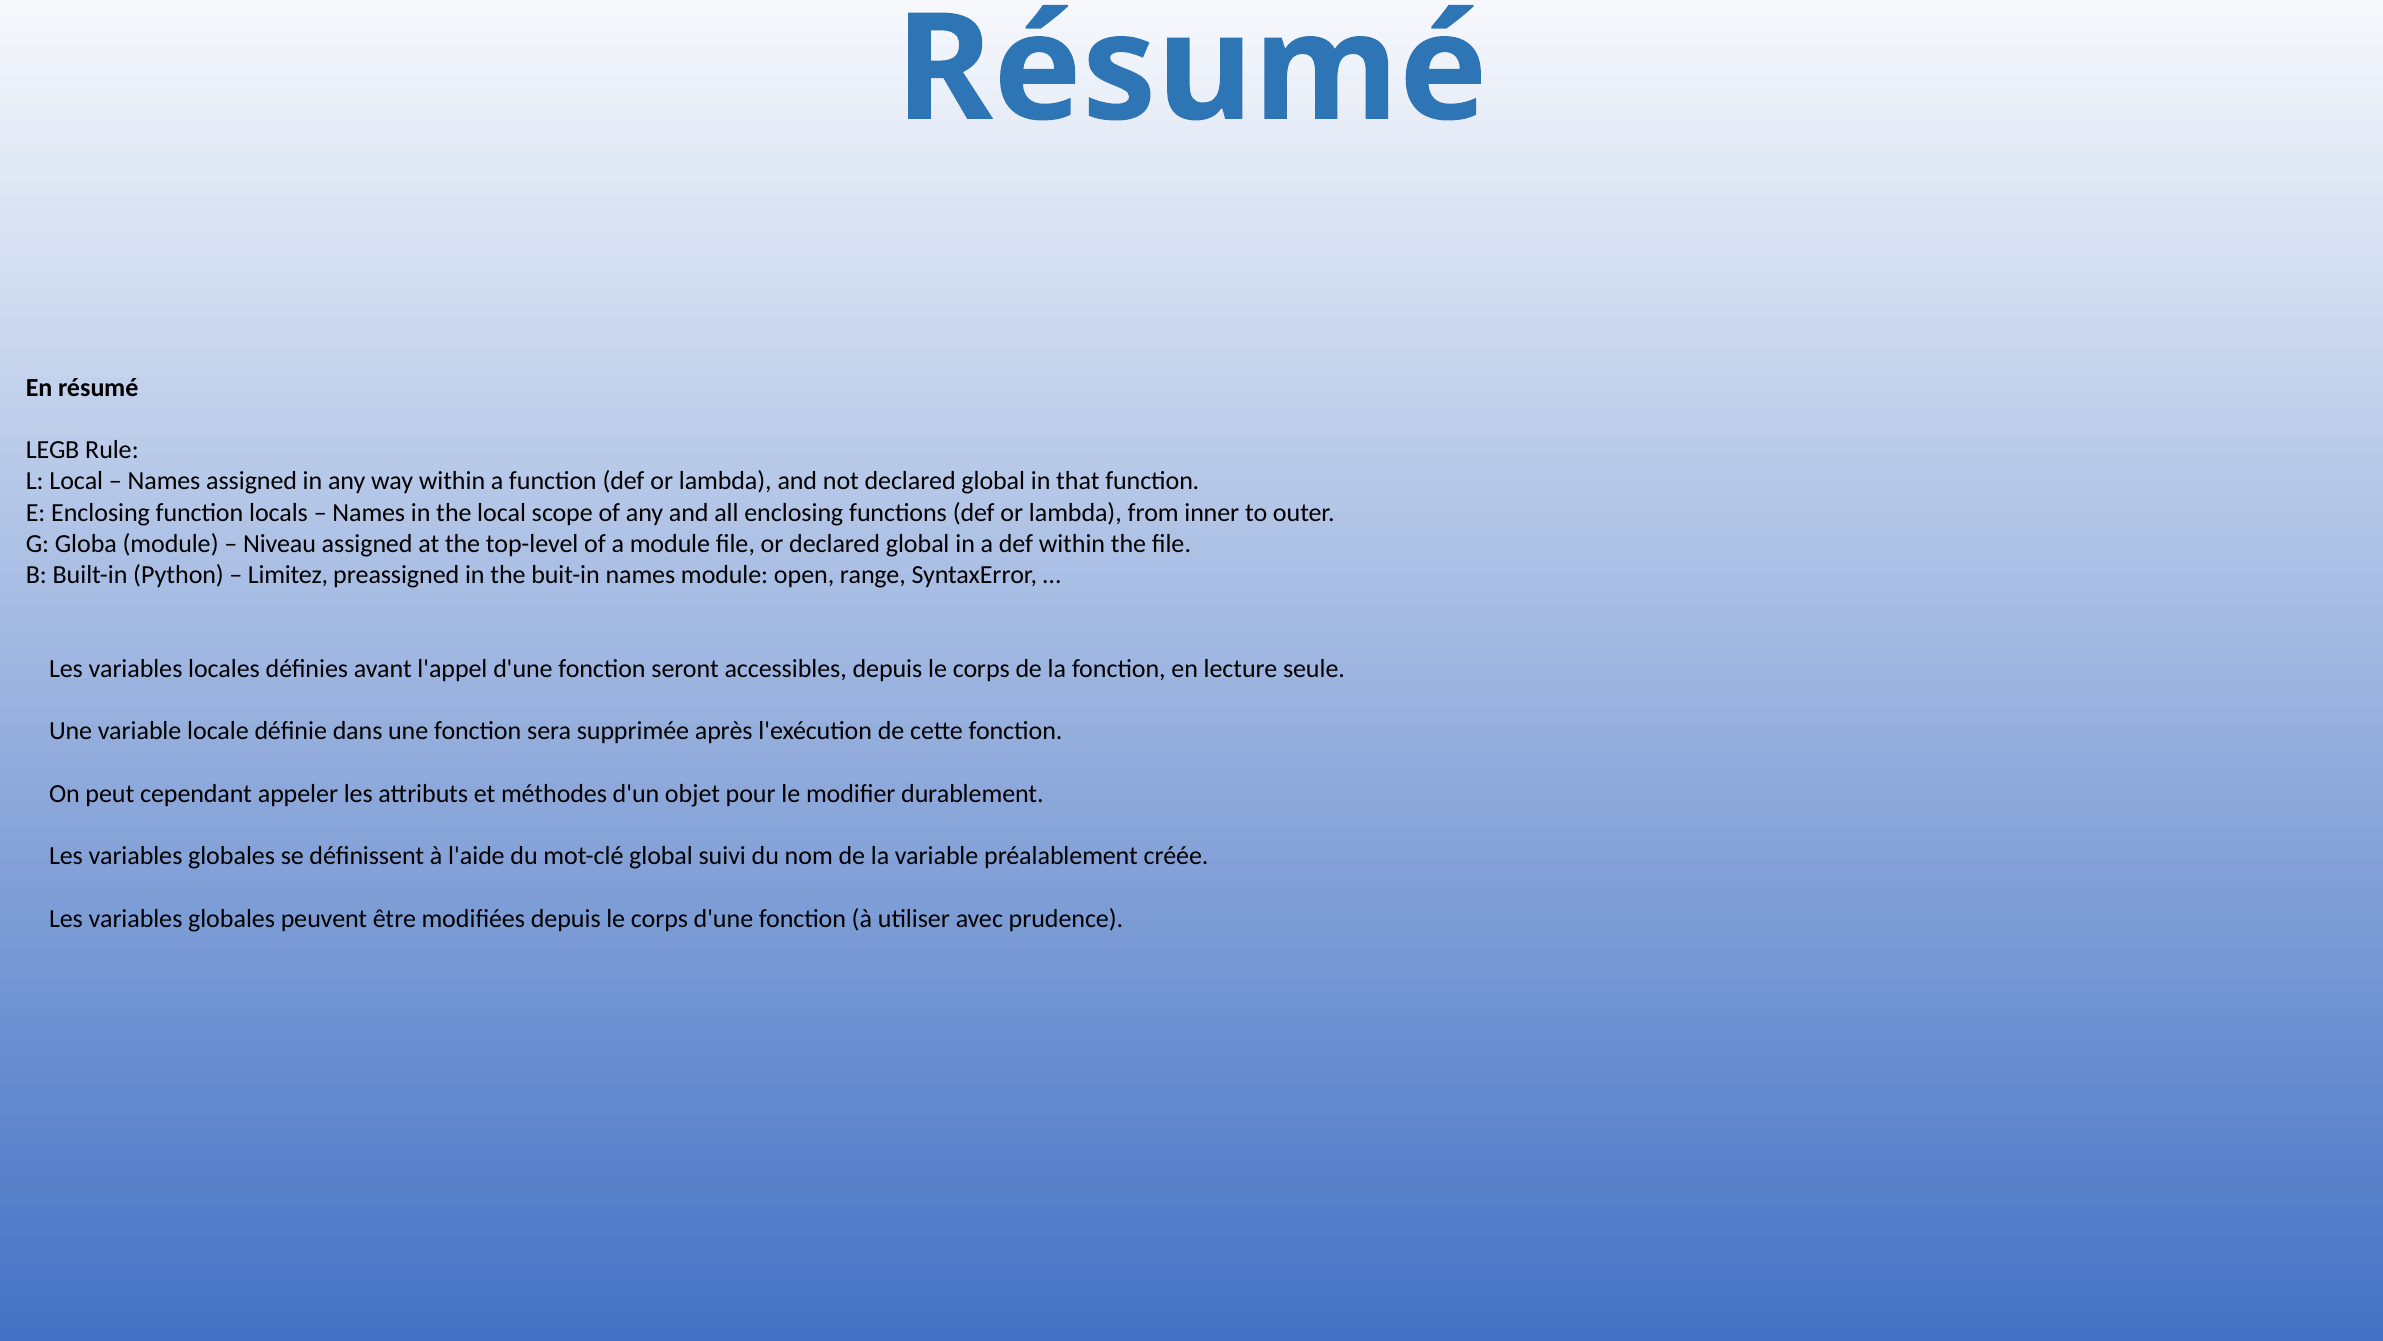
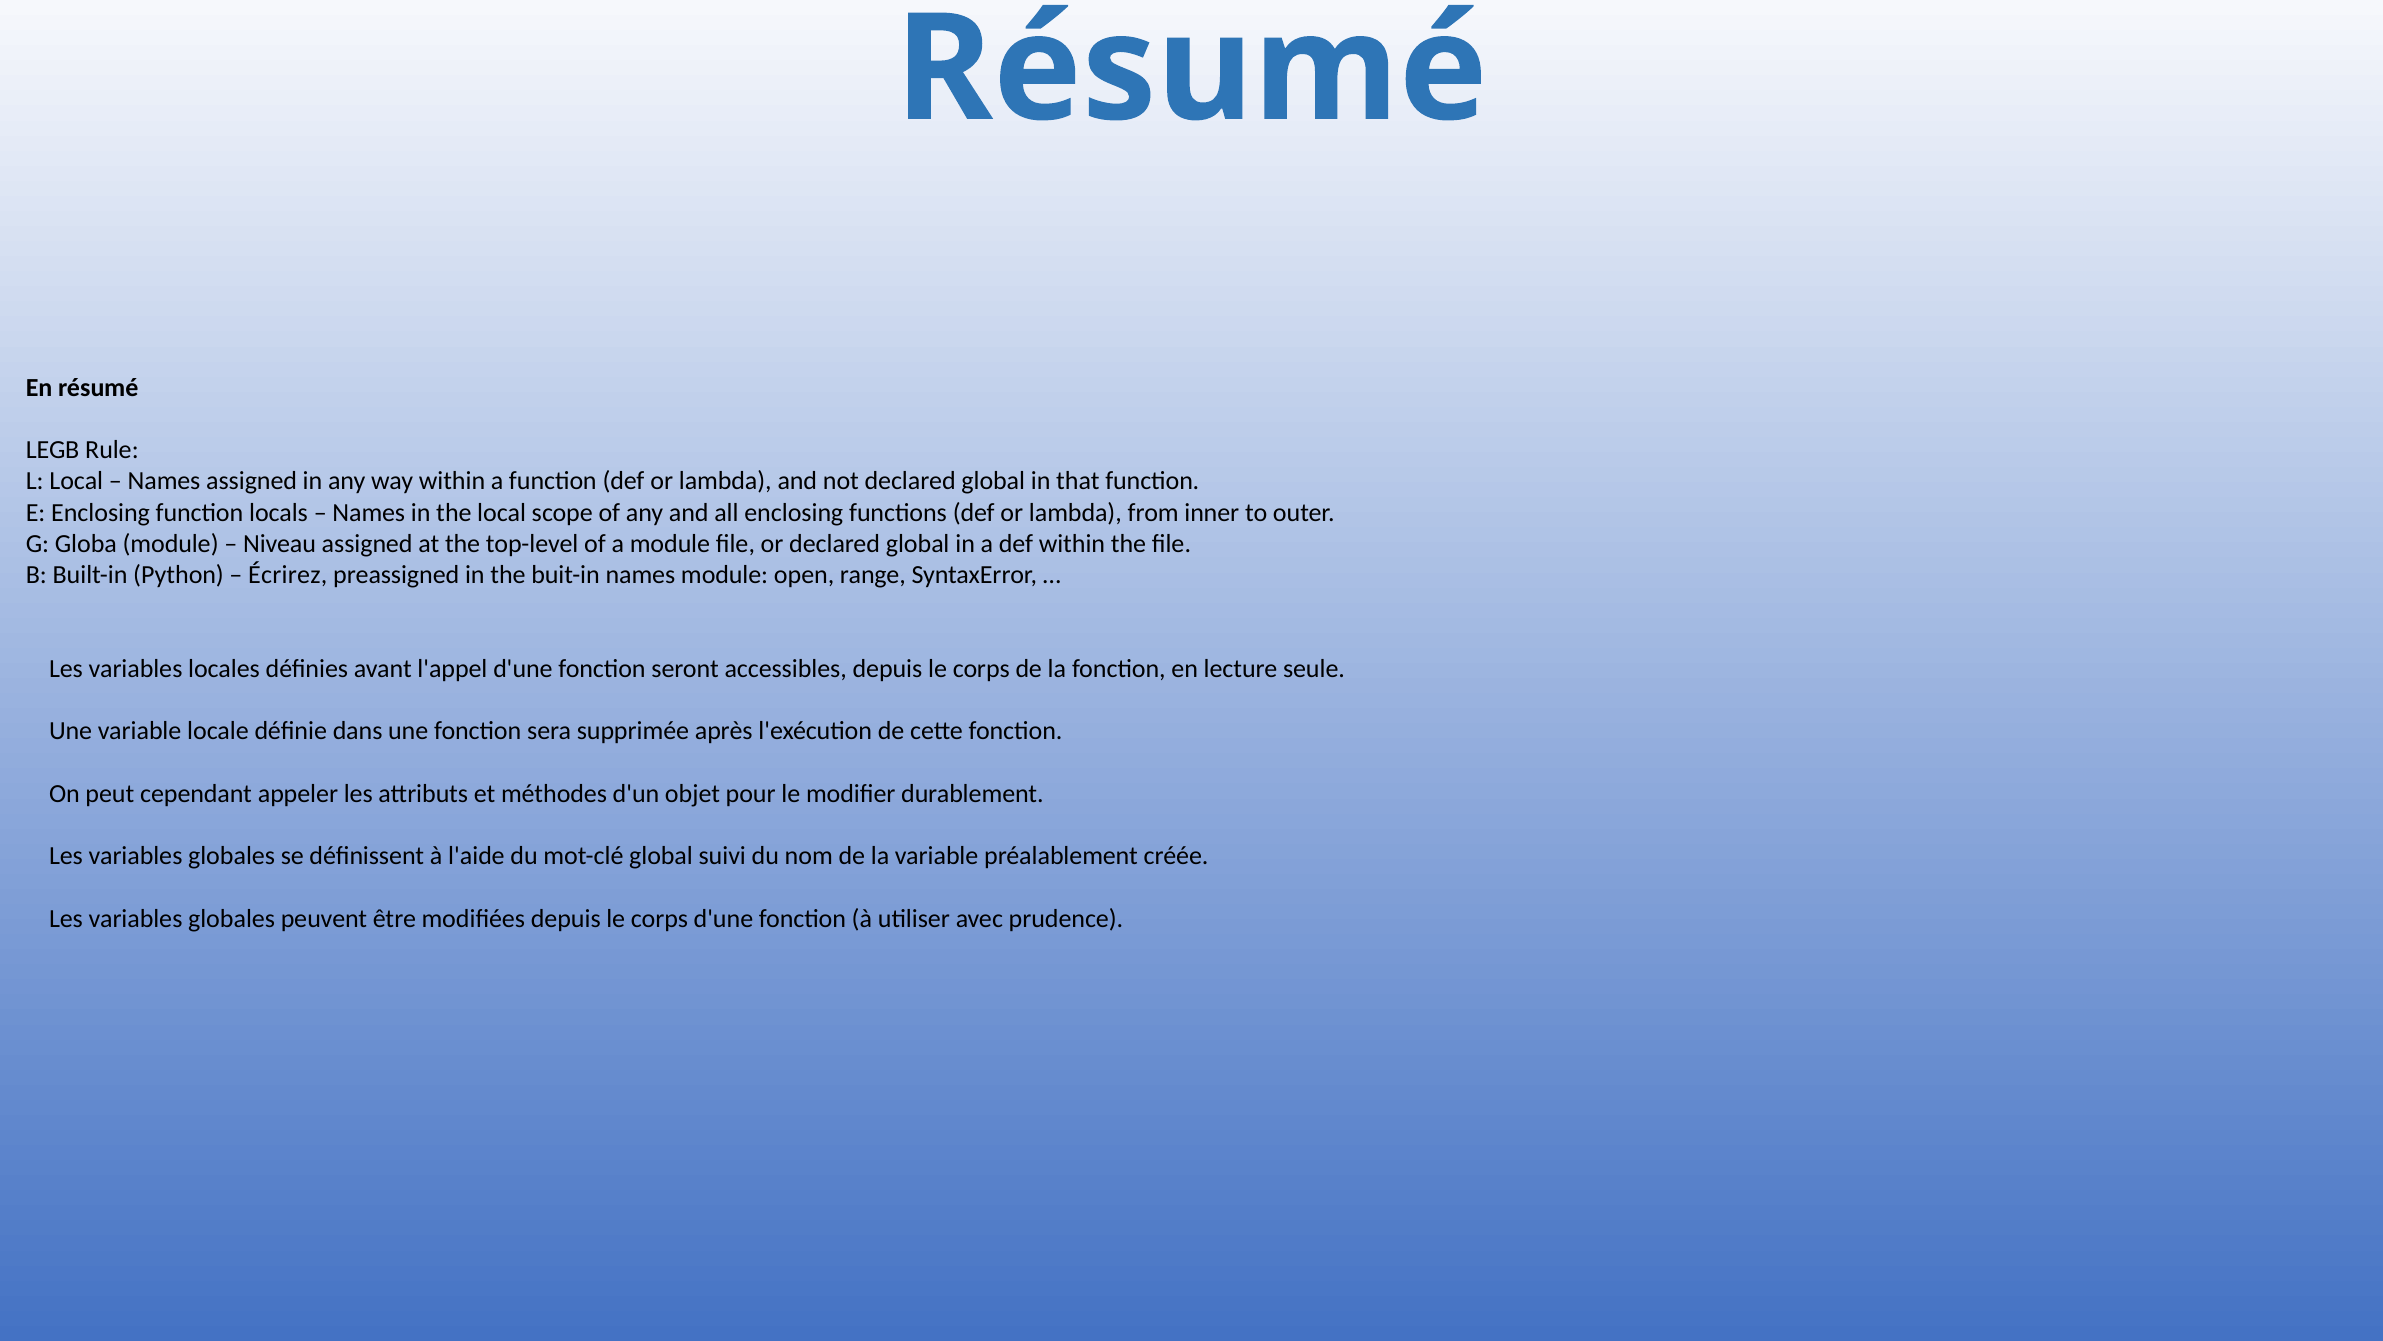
Limitez: Limitez -> Écrirez (288, 575)
